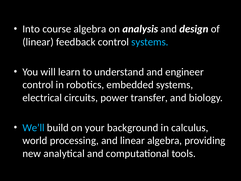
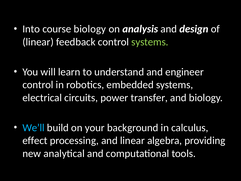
course algebra: algebra -> biology (90, 29)
systems colour: light blue -> light green (150, 42)
world: world -> effect (35, 140)
